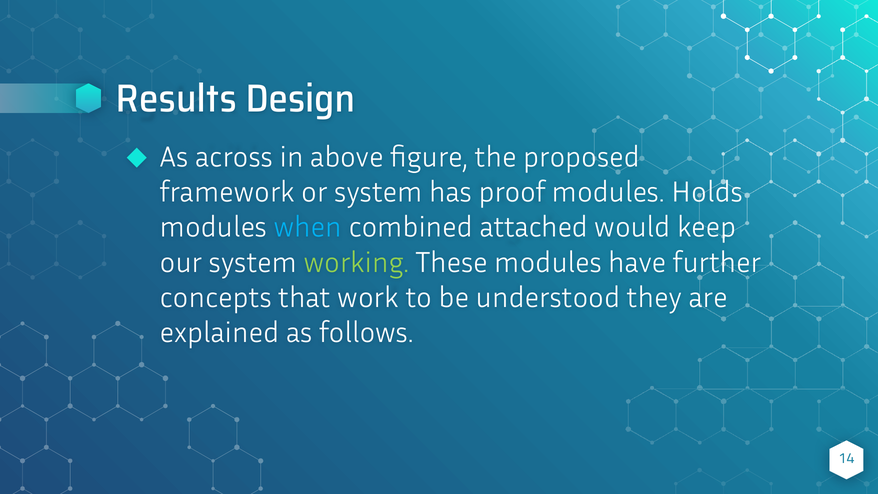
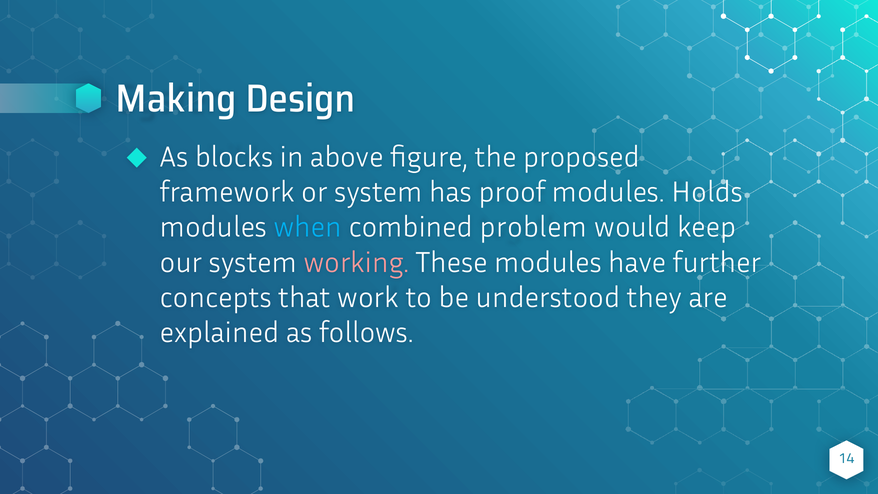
Results: Results -> Making (176, 99)
across: across -> blocks (234, 157)
attached: attached -> problem (534, 227)
working colour: light green -> pink (356, 262)
